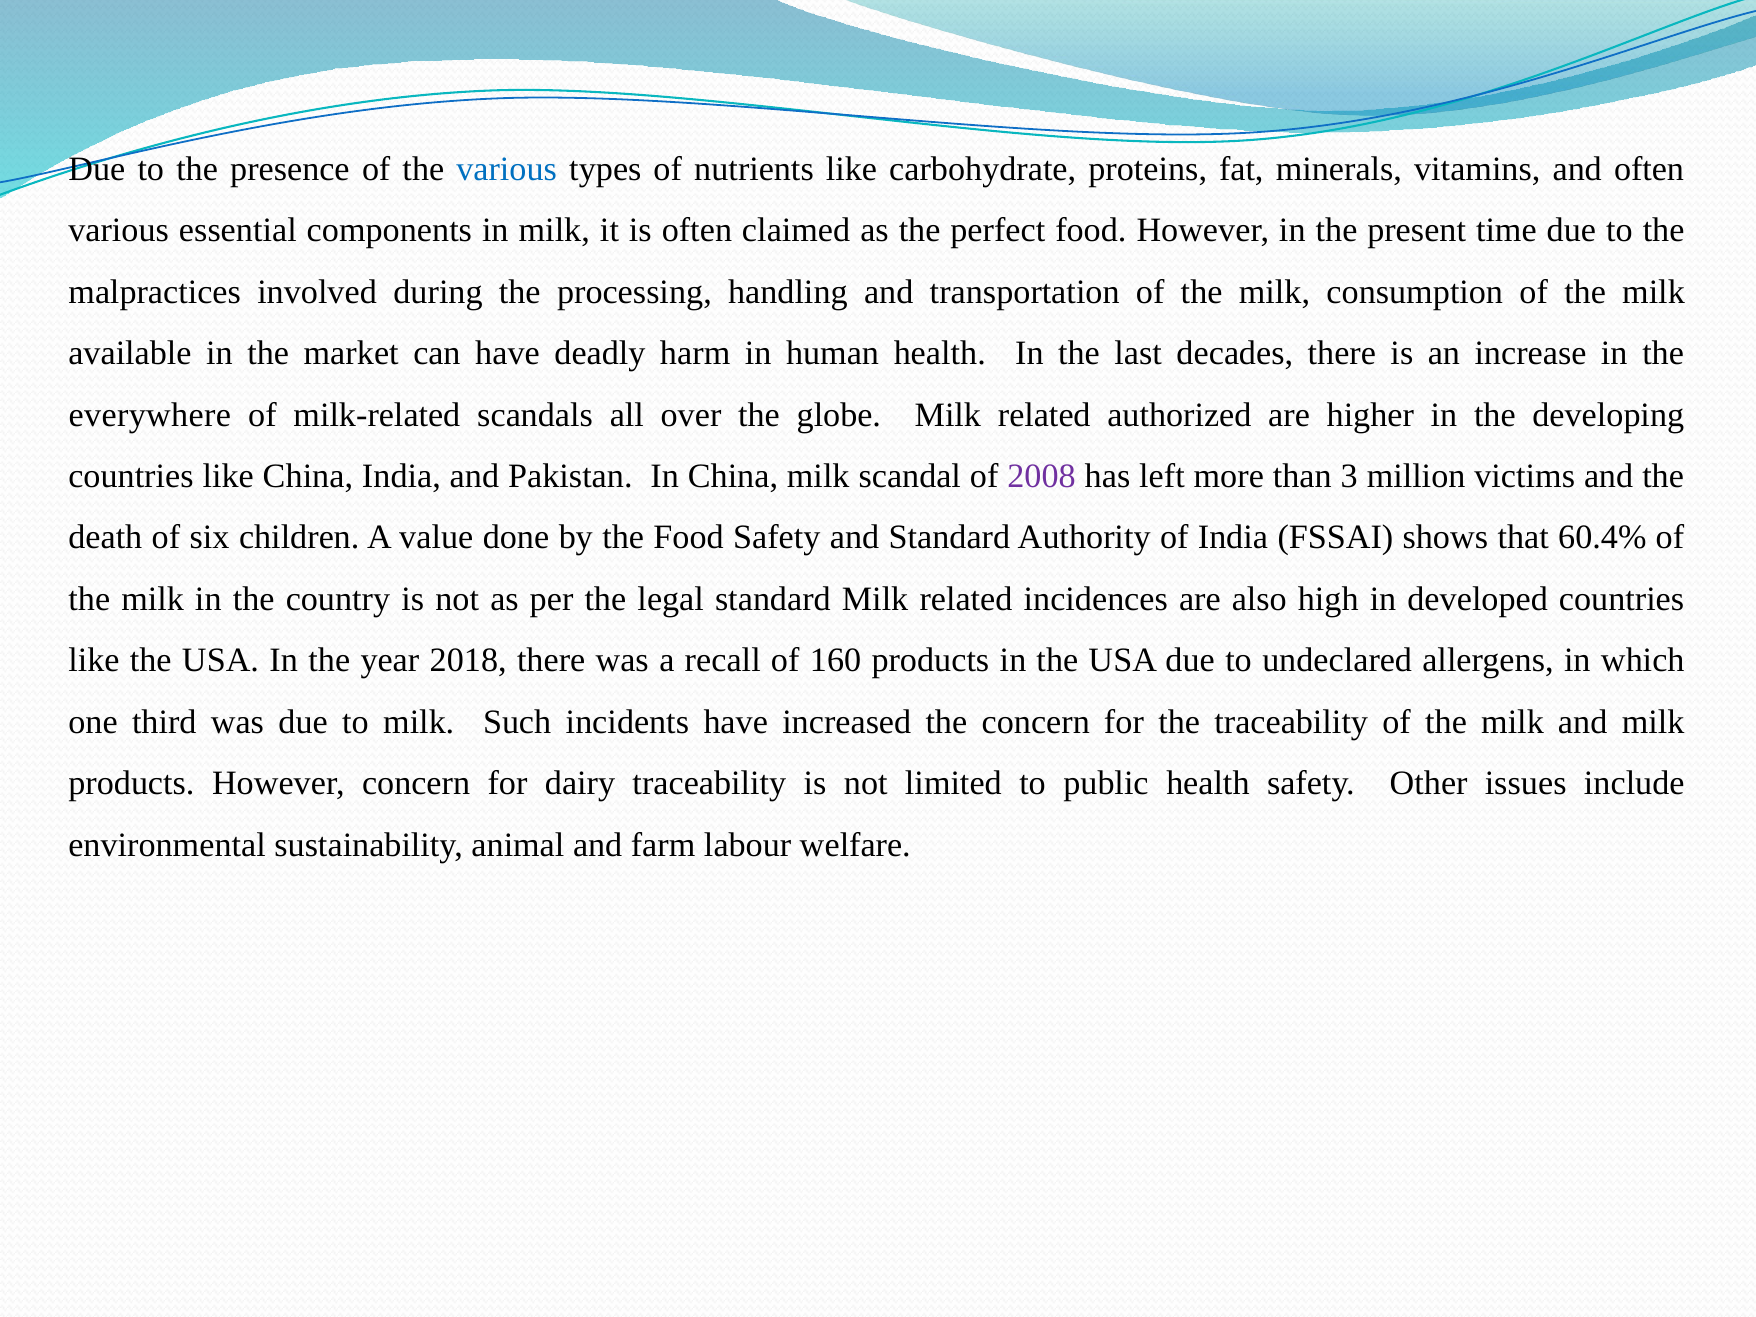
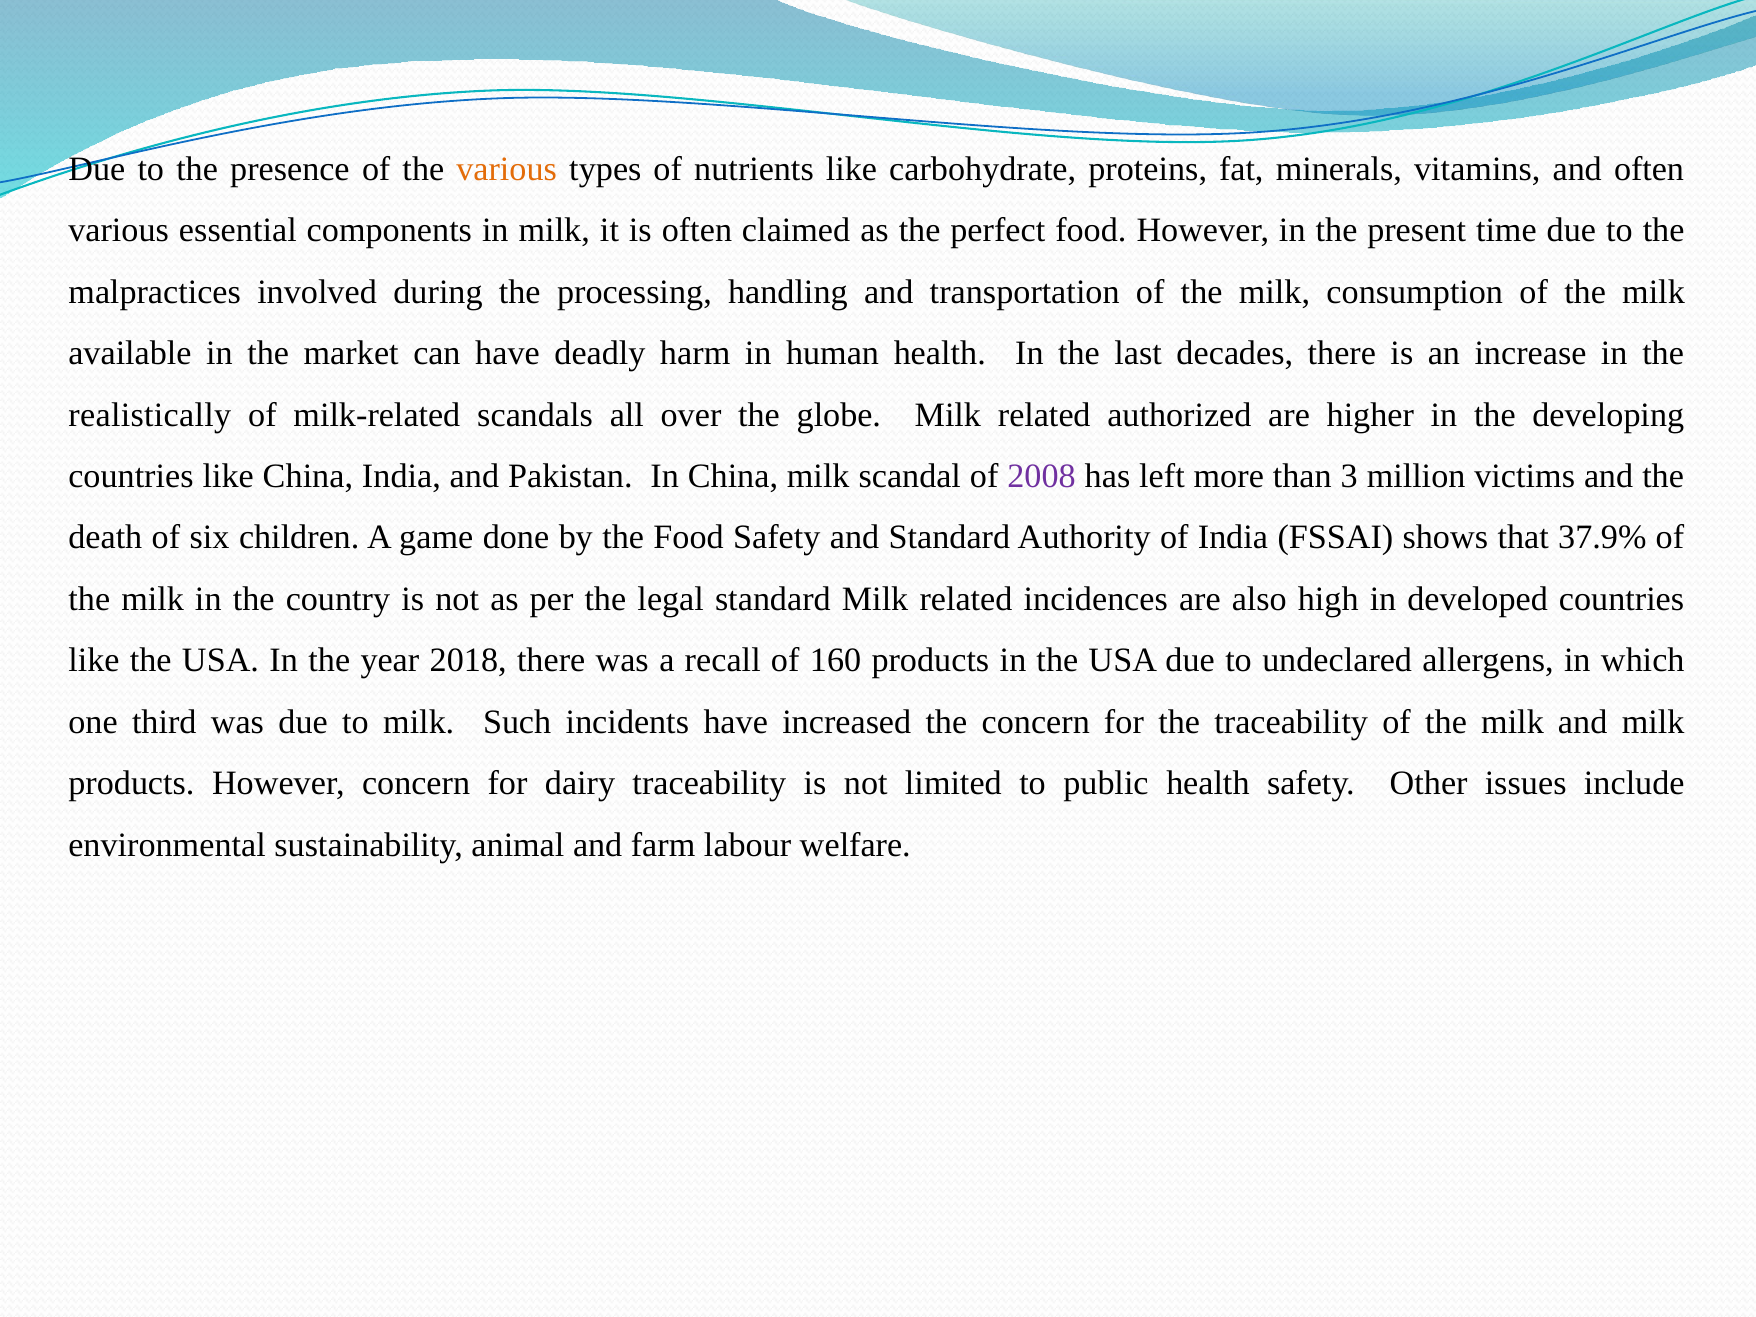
various colour: blue -> orange (507, 169)
everywhere: everywhere -> realistically (150, 415)
value: value -> game (436, 538)
60.4%: 60.4% -> 37.9% (1602, 538)
